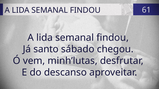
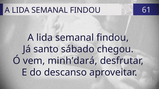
minh’lutas: minh’lutas -> minh’dará (72, 61)
